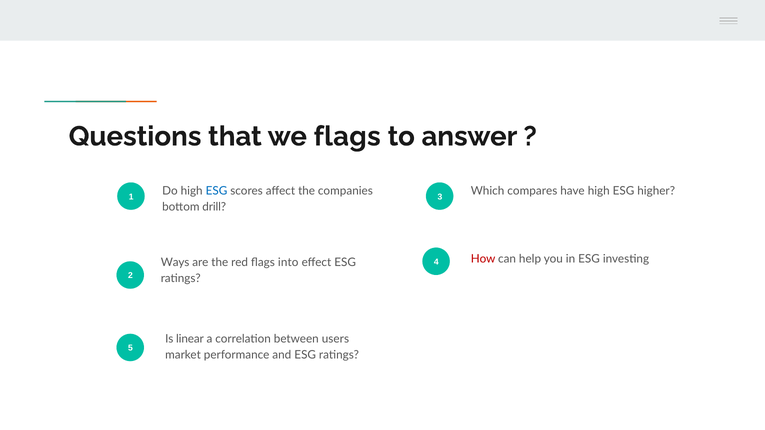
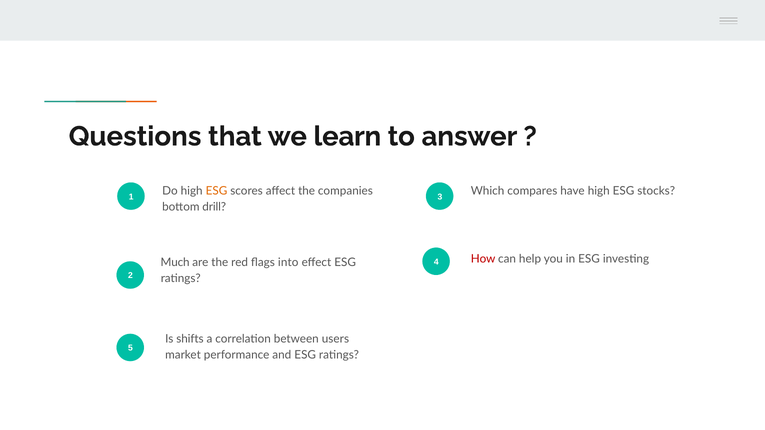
we flags: flags -> learn (347, 136)
ESG colour: blue -> orange (216, 191)
higher: higher -> stocks (656, 191)
Ways: Ways -> Much (175, 263)
linear: linear -> shifts (190, 339)
